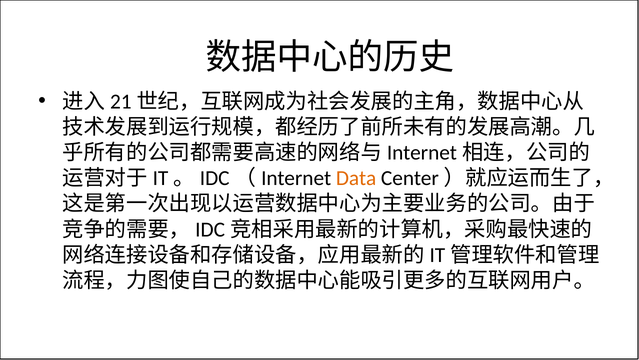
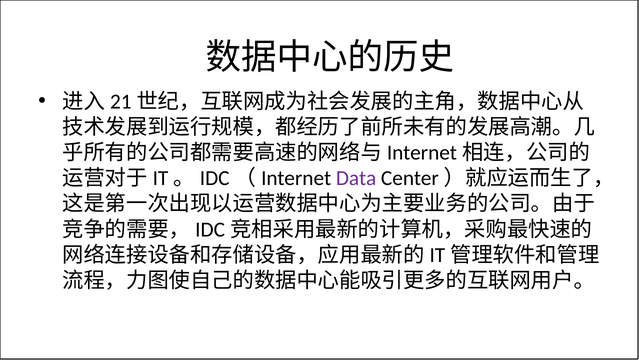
Data colour: orange -> purple (356, 178)
